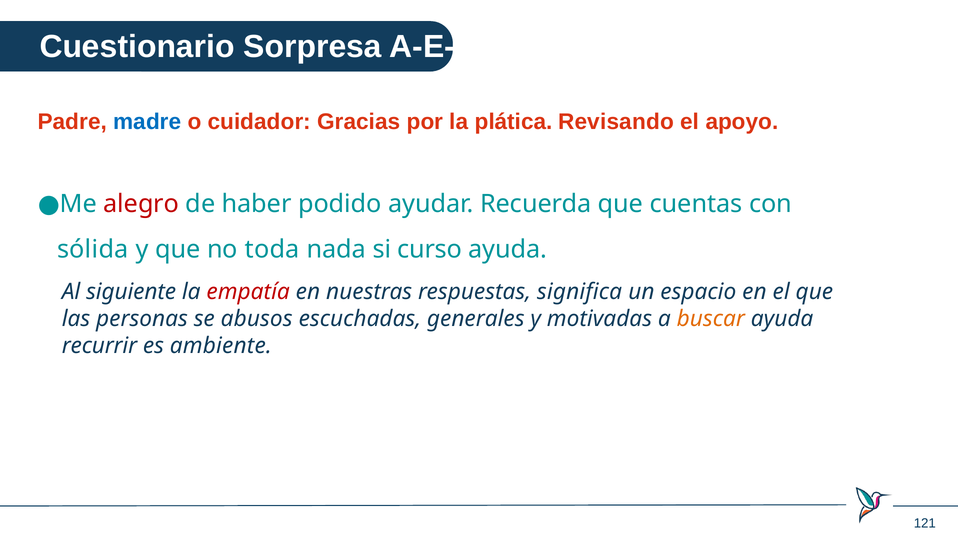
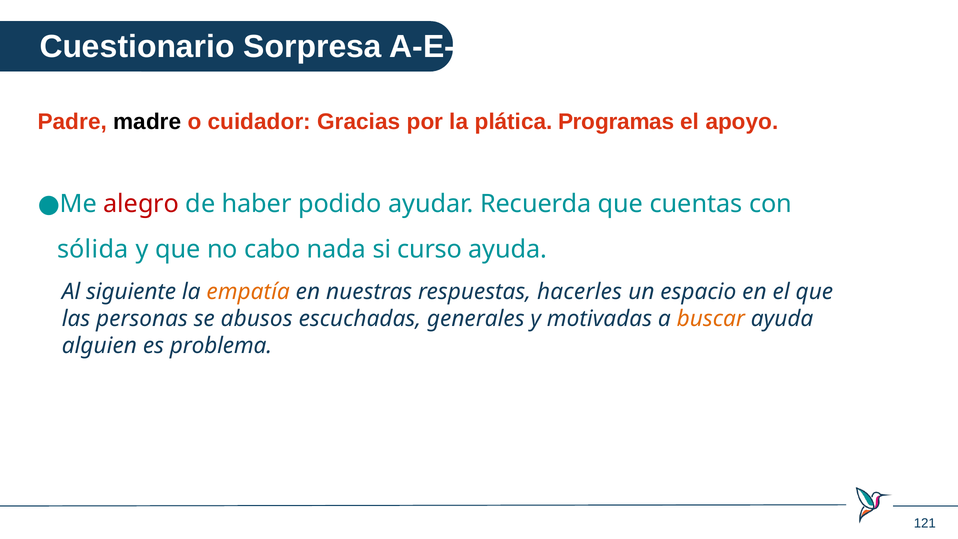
madre colour: blue -> black (147, 122)
Revisando: Revisando -> Programas (616, 122)
toda: toda -> cabo (272, 250)
empatía colour: red -> orange (248, 291)
significa: significa -> hacerles (580, 291)
recurrir: recurrir -> alguien (99, 346)
ambiente: ambiente -> problema (221, 346)
